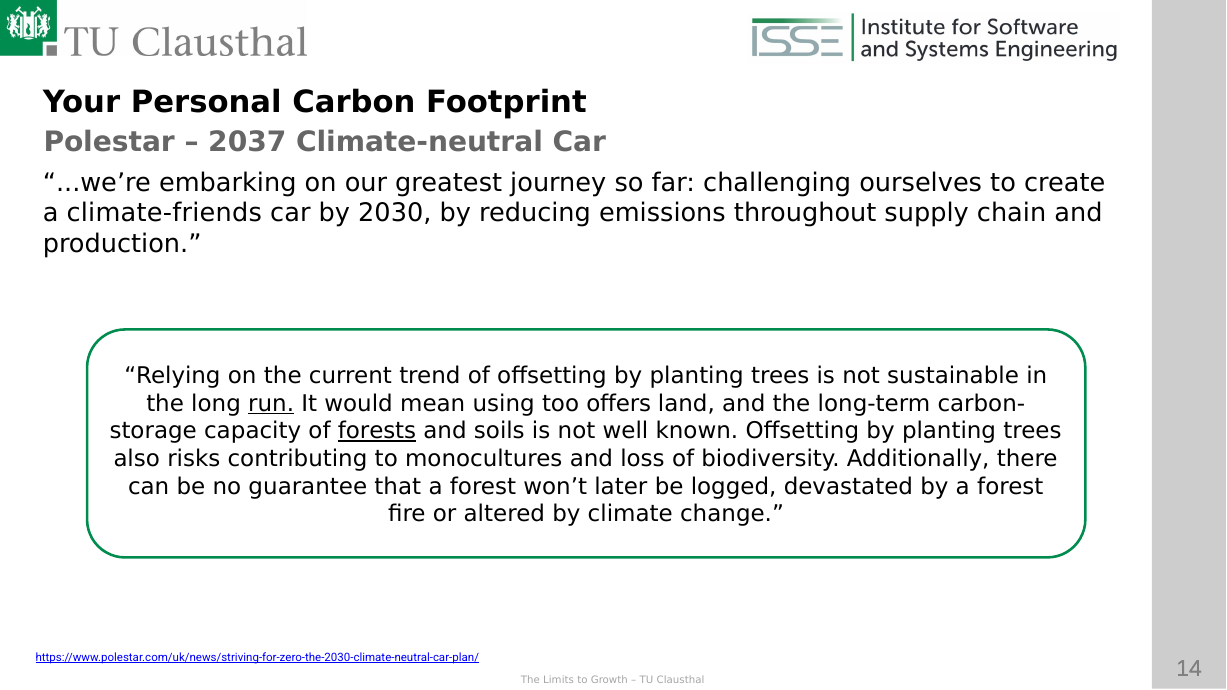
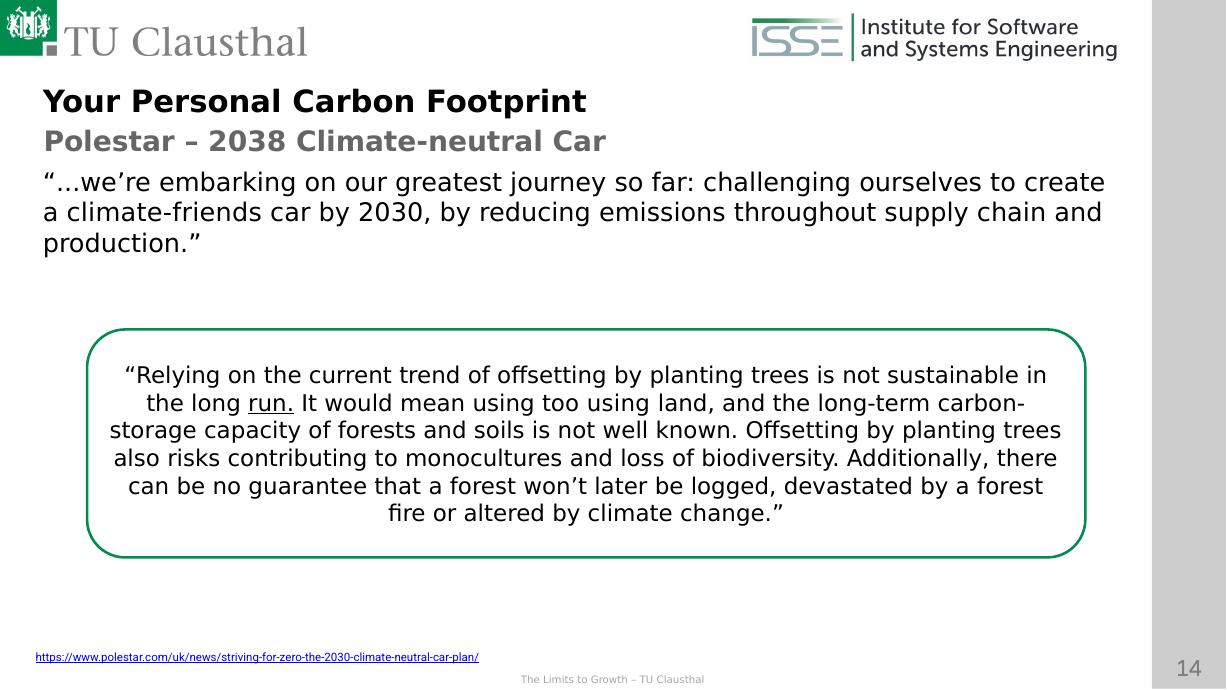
2037: 2037 -> 2038 (247, 142)
too offers: offers -> using (618, 404)
forests underline: present -> none (377, 431)
